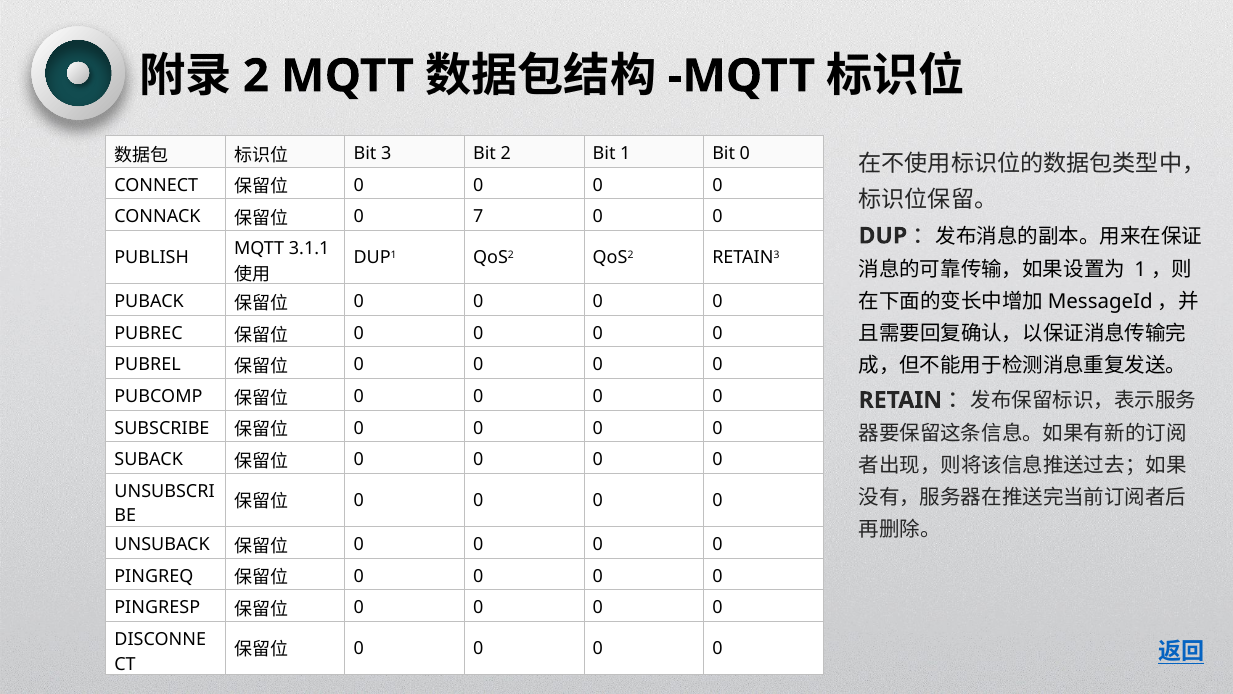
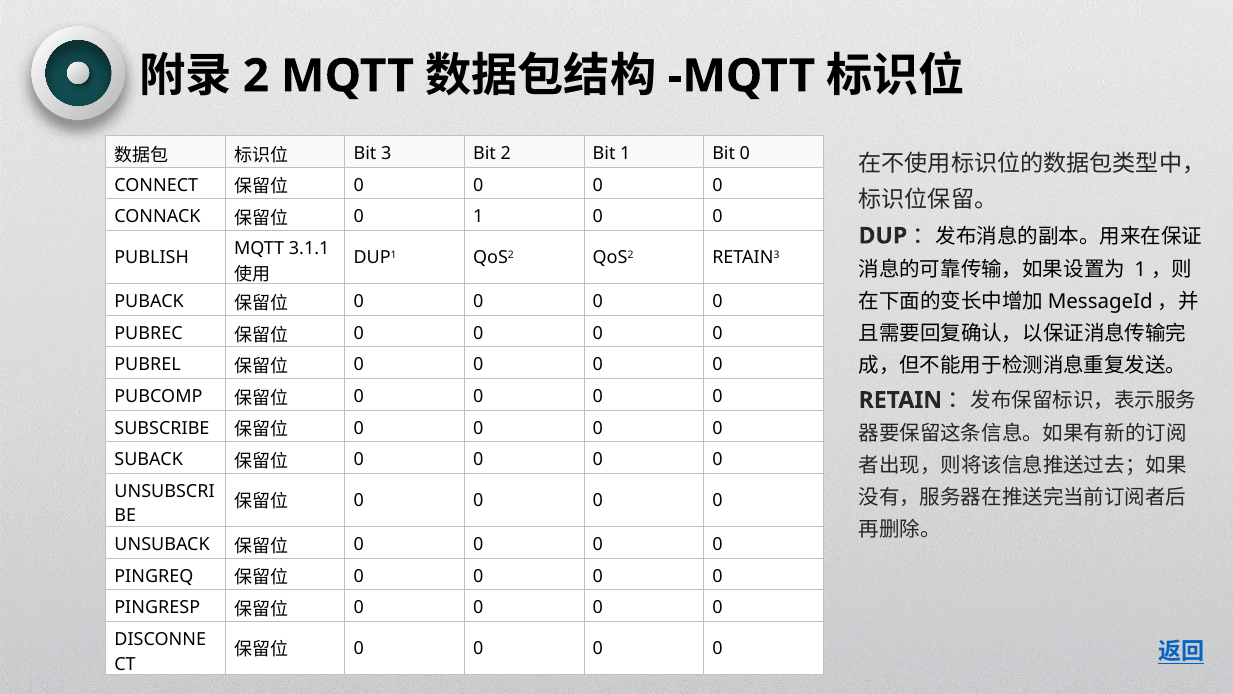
0 7: 7 -> 1 (478, 217)
